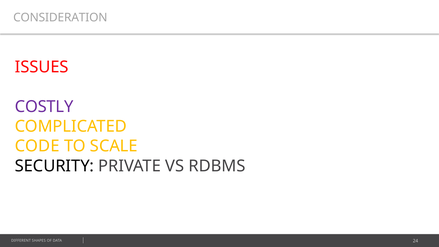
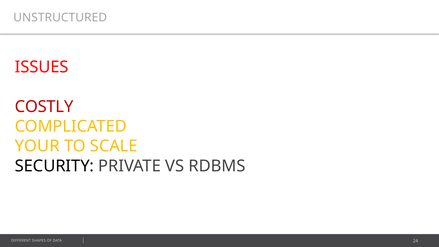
CONSIDERATION: CONSIDERATION -> UNSTRUCTURED (60, 18)
COSTLY colour: purple -> red (44, 107)
CODE: CODE -> YOUR (37, 146)
